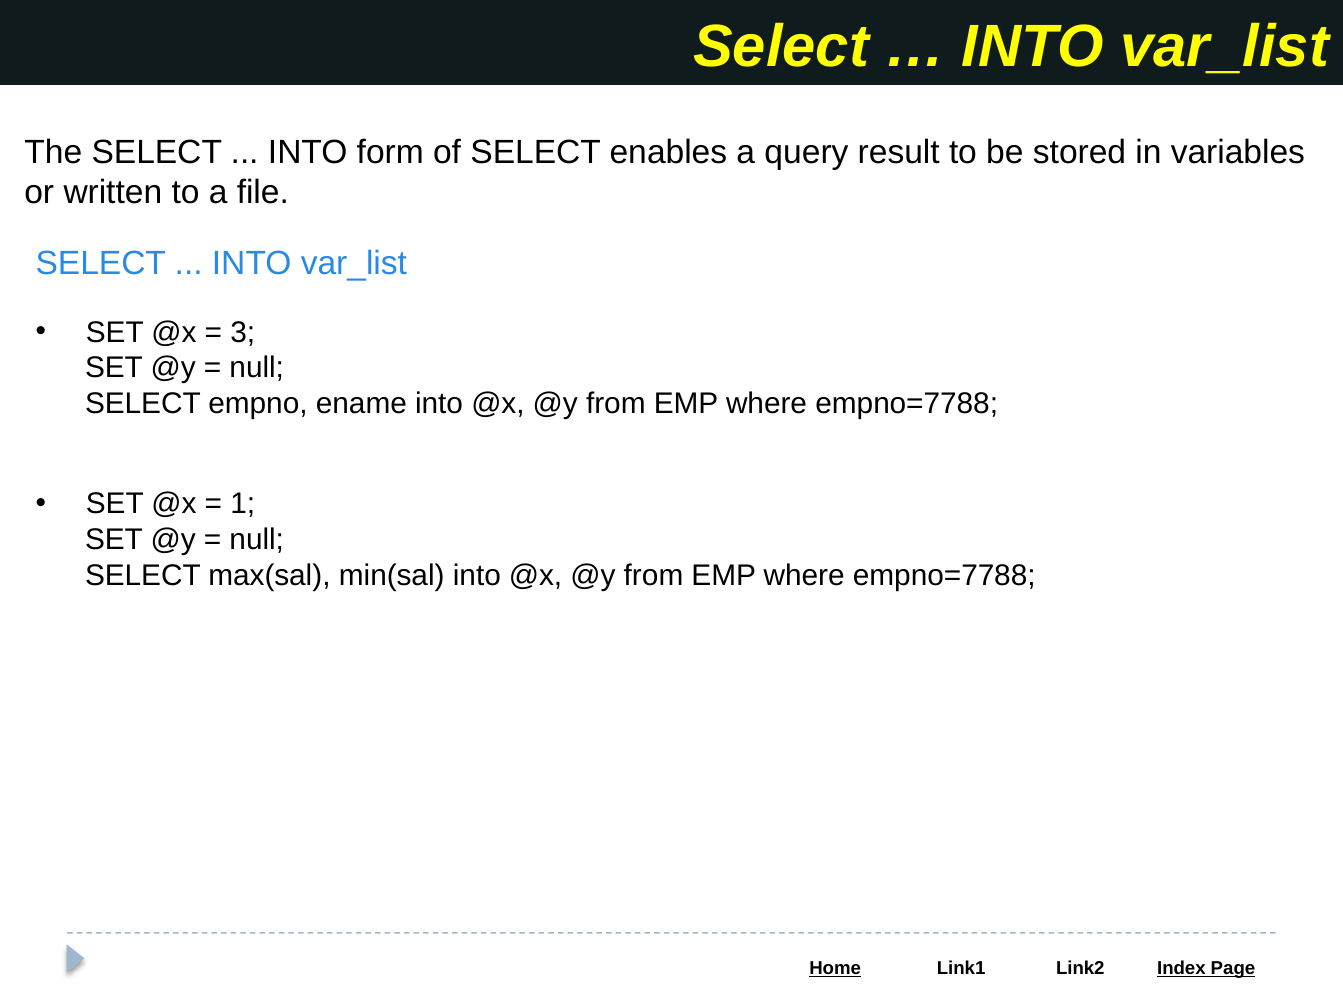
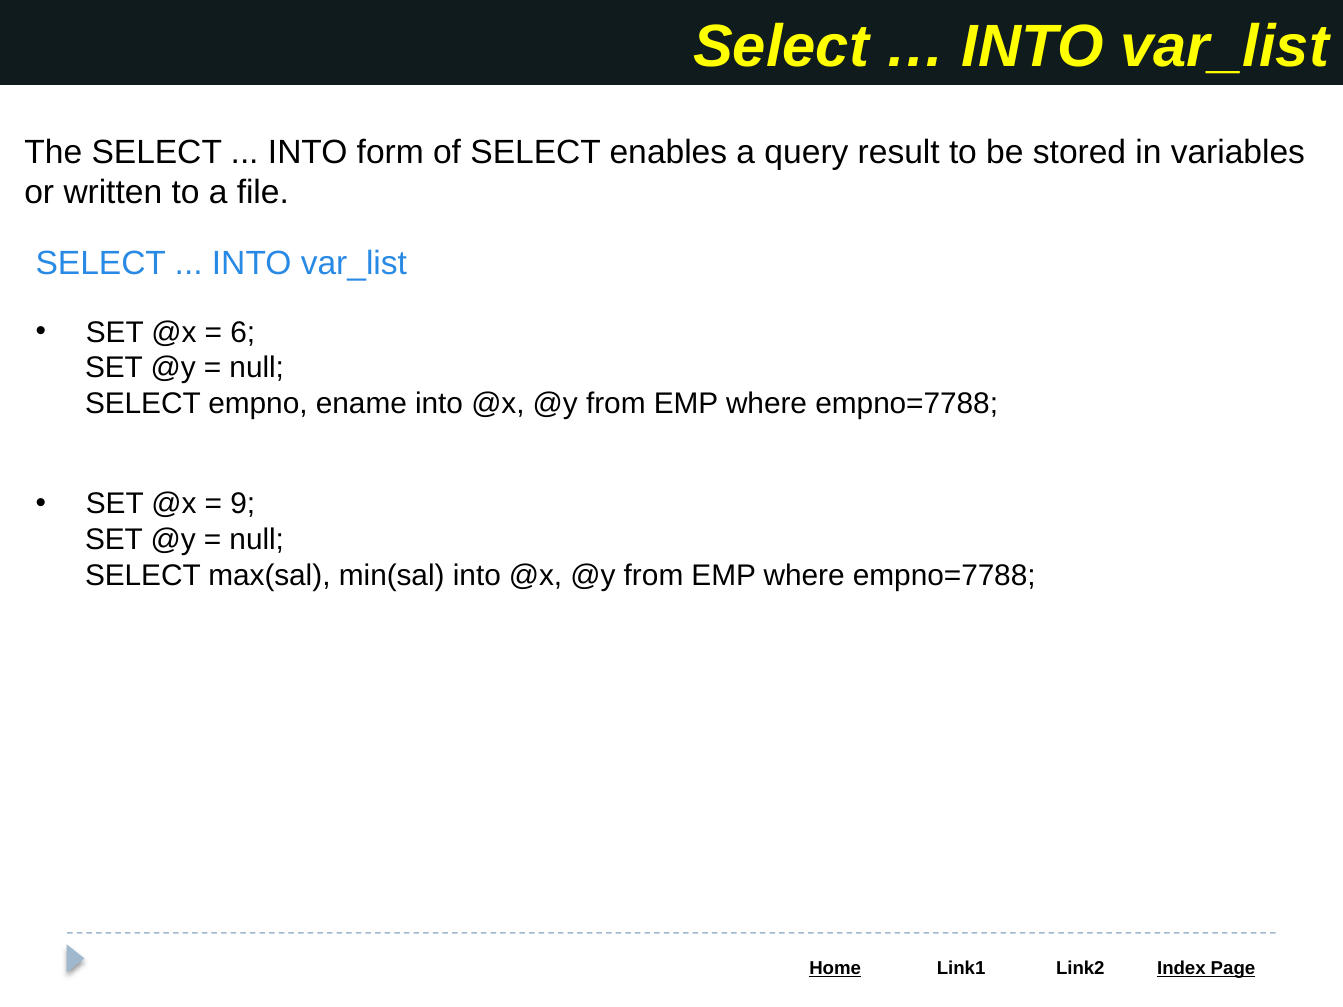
3: 3 -> 6 (243, 332)
1: 1 -> 9 (243, 504)
